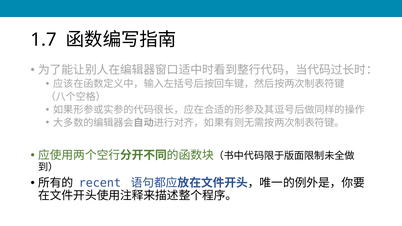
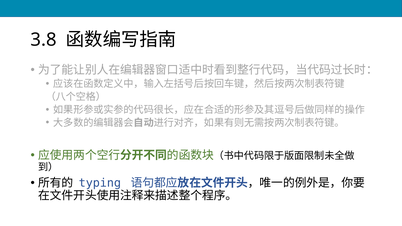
1.7: 1.7 -> 3.8 (44, 40)
recent: recent -> typing (100, 183)
